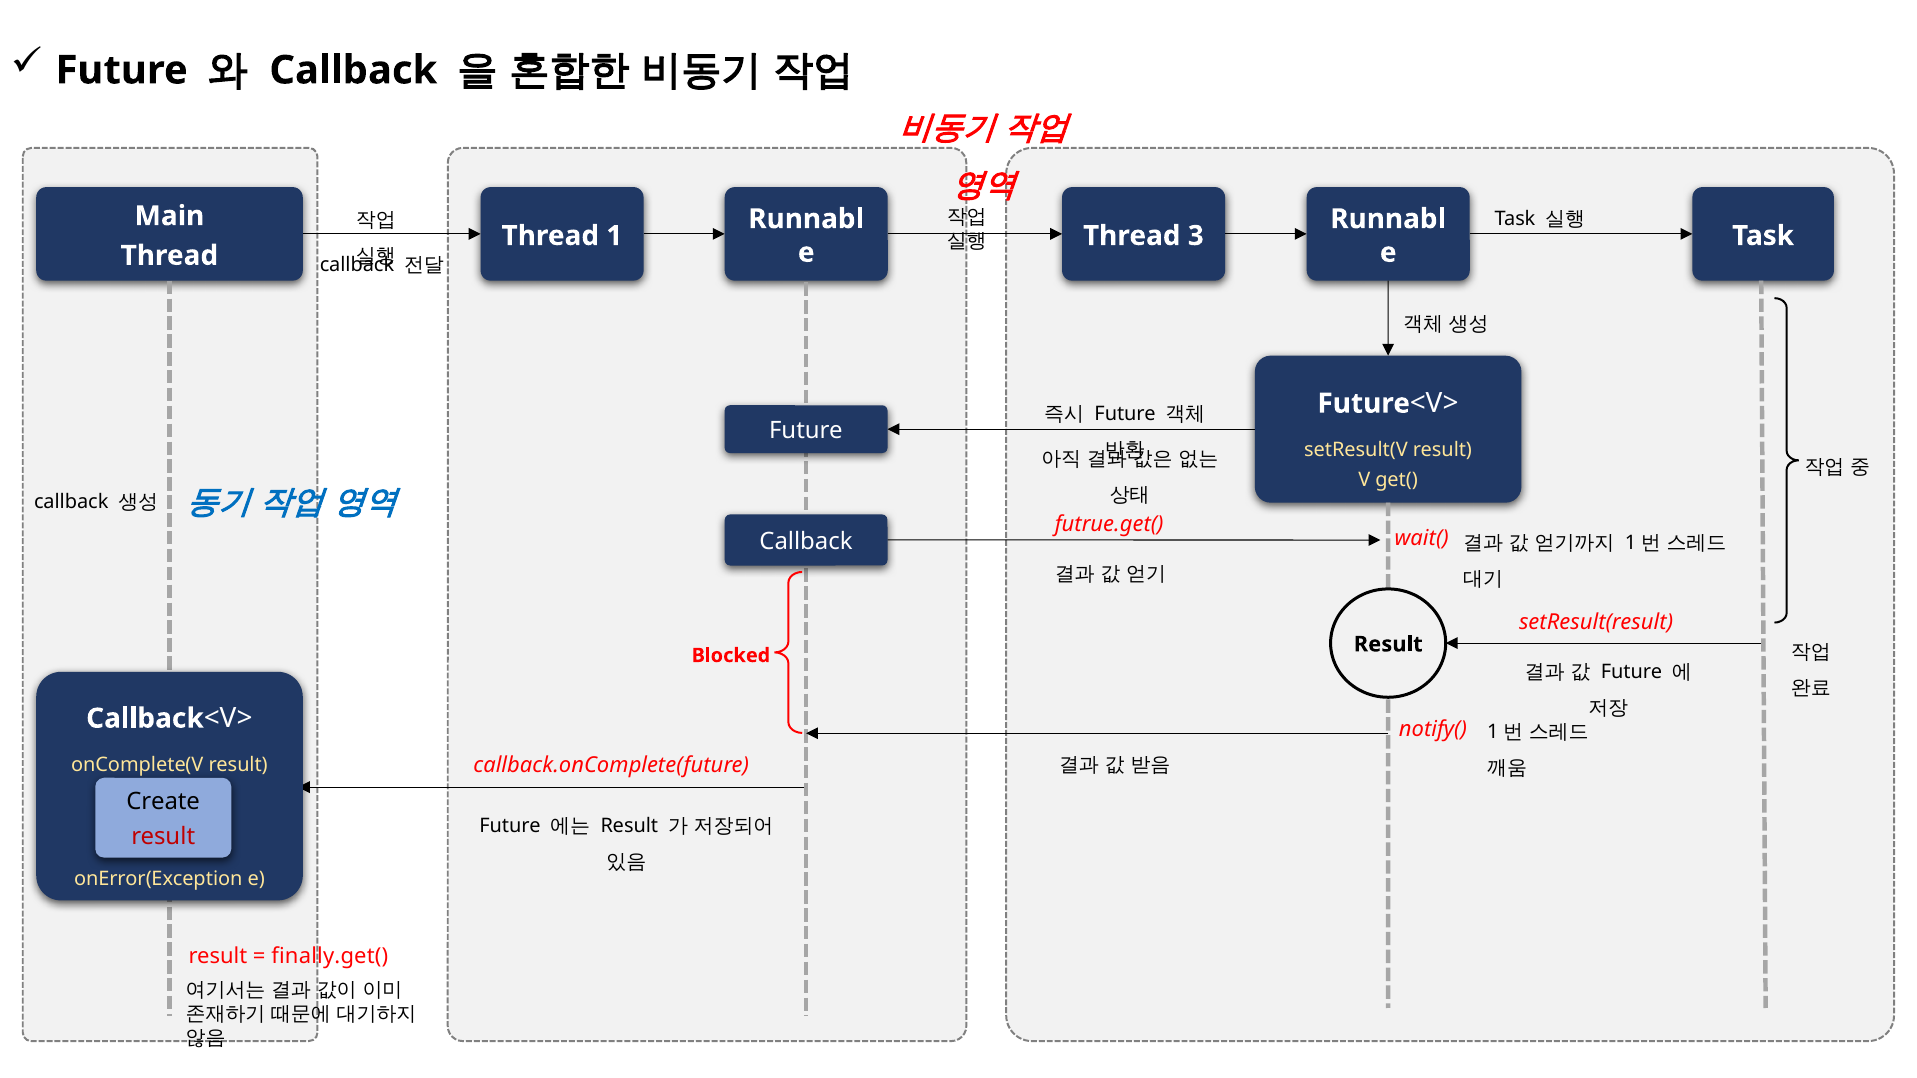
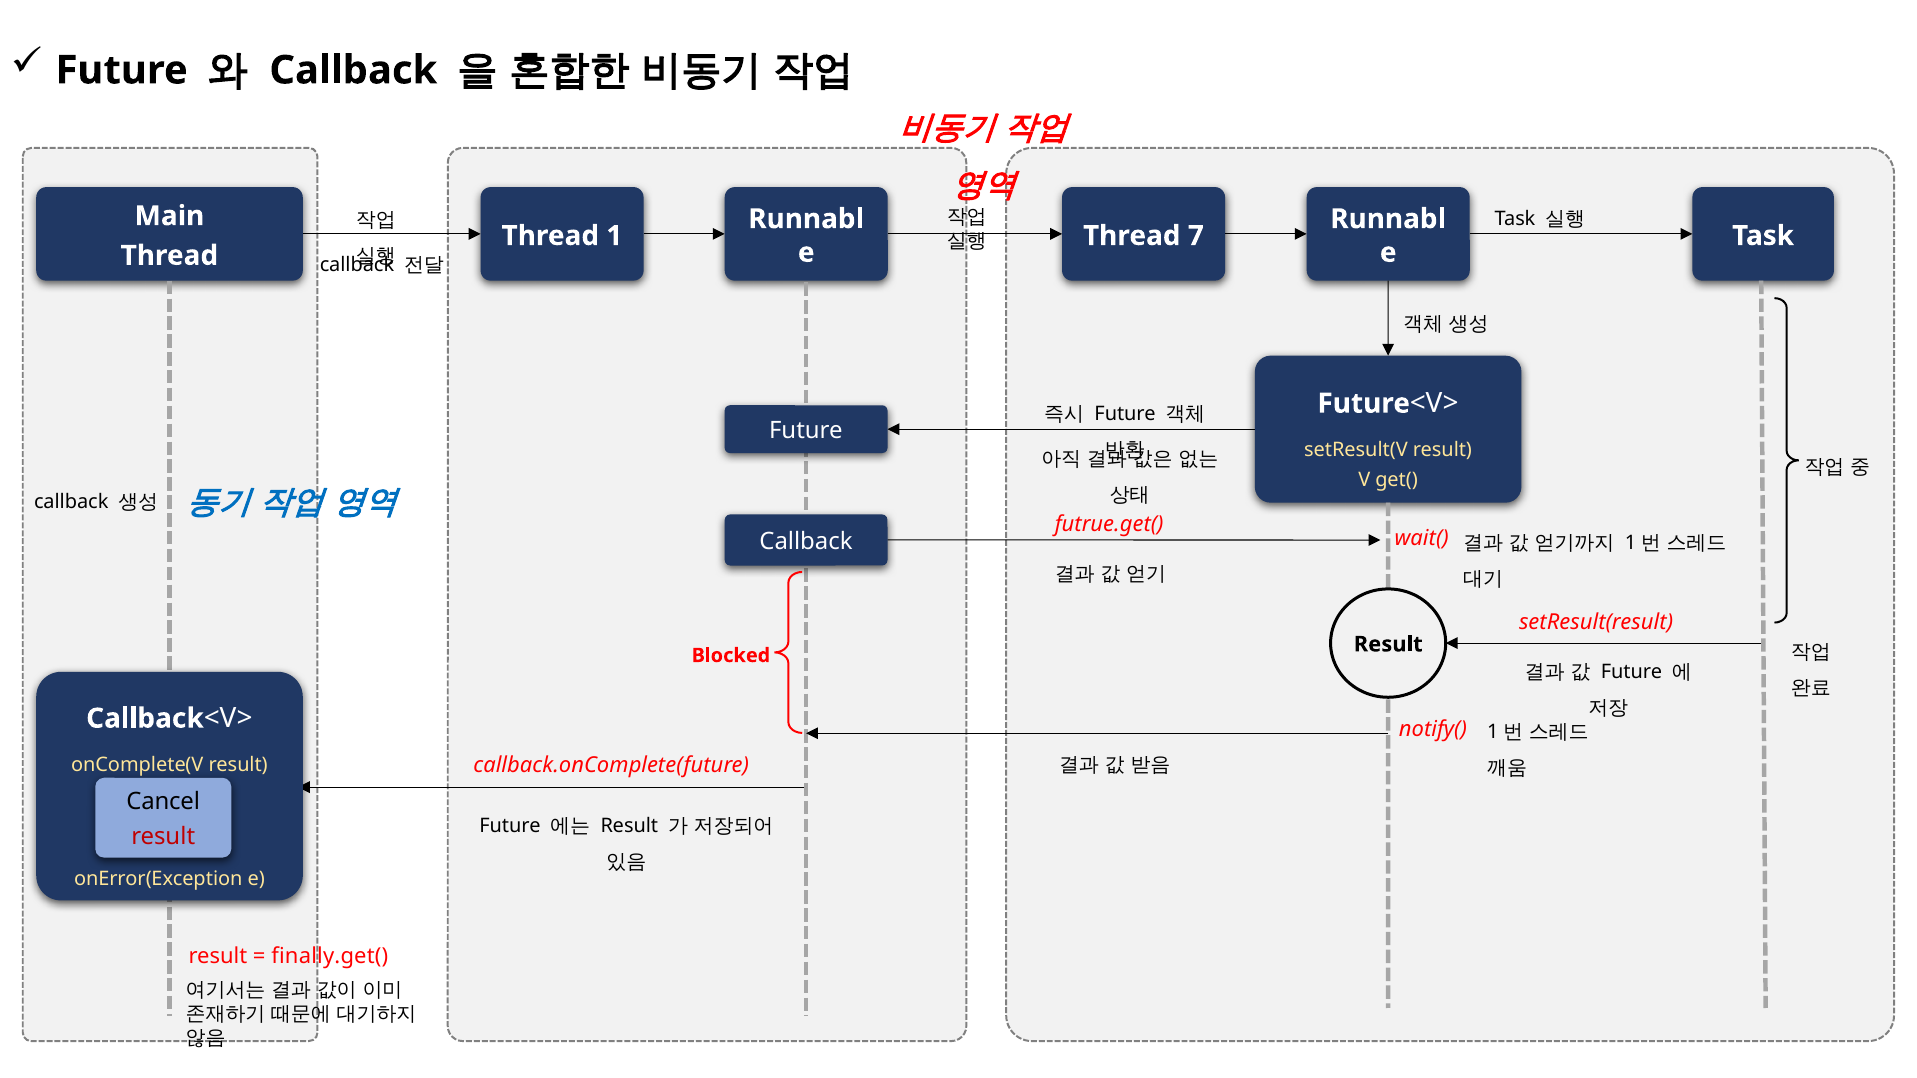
3: 3 -> 7 (1196, 236)
Create: Create -> Cancel (163, 802)
